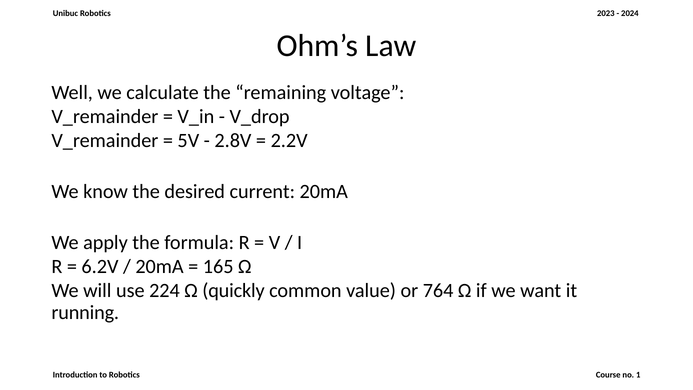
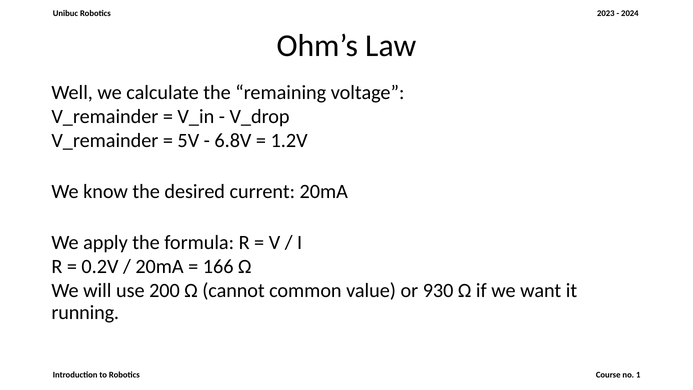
2.8V: 2.8V -> 6.8V (233, 141)
2.2V: 2.2V -> 1.2V (289, 141)
6.2V: 6.2V -> 0.2V (100, 266)
165: 165 -> 166 (218, 266)
224: 224 -> 200 (164, 291)
quickly: quickly -> cannot (233, 291)
764: 764 -> 930 (438, 291)
